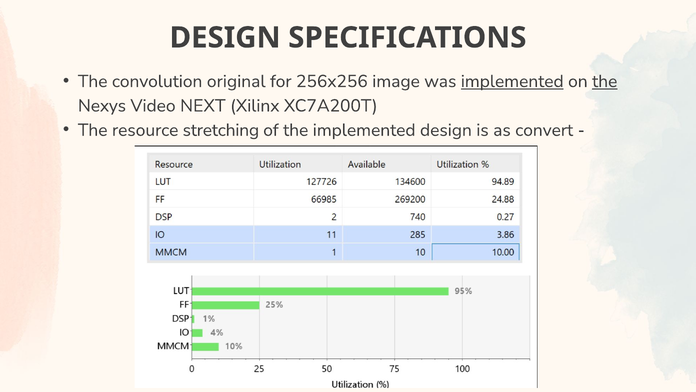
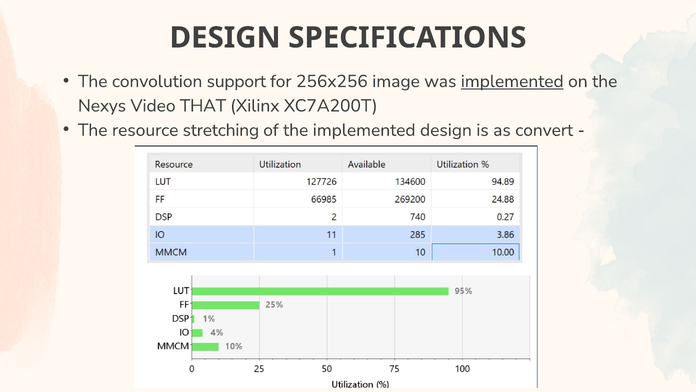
original: original -> support (236, 81)
the underline: present -> none (605, 81)
NEXT: NEXT -> THAT (203, 106)
